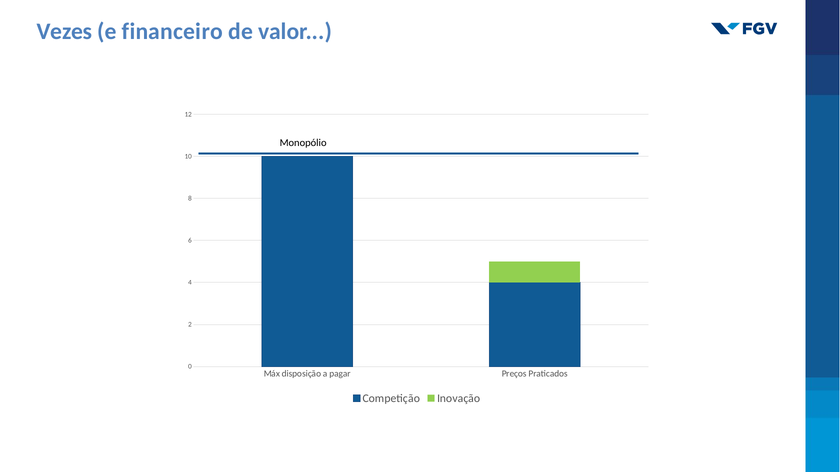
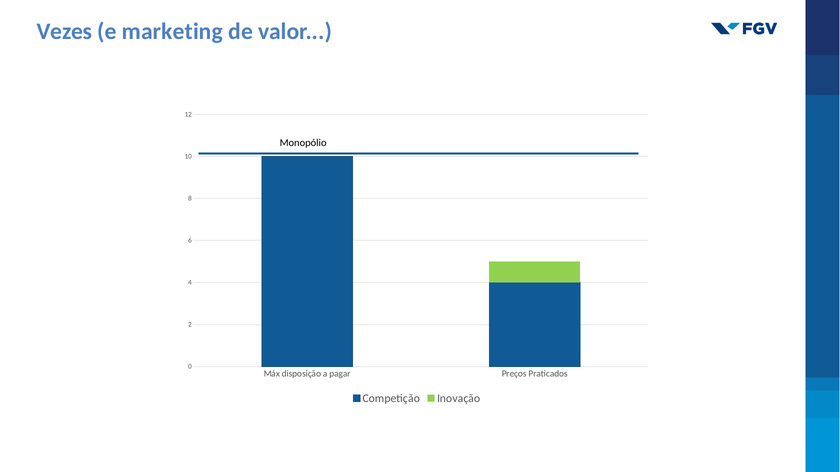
financeiro: financeiro -> marketing (172, 31)
